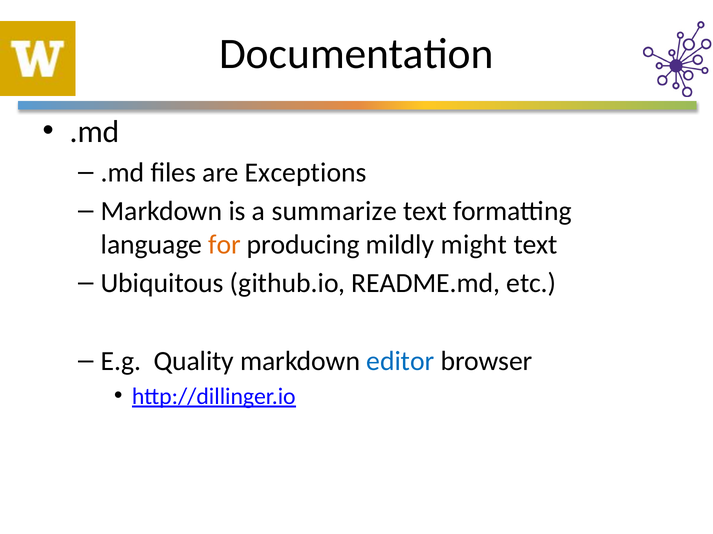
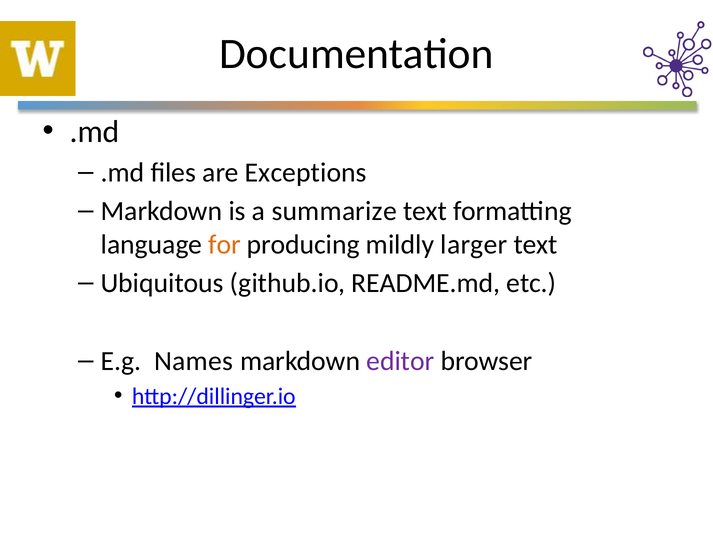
might: might -> larger (474, 245)
Quality: Quality -> Names (194, 361)
editor colour: blue -> purple (400, 361)
